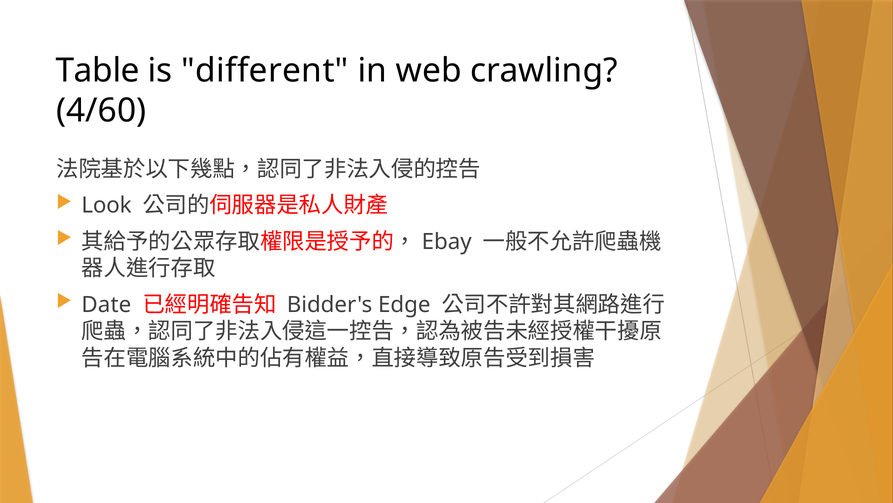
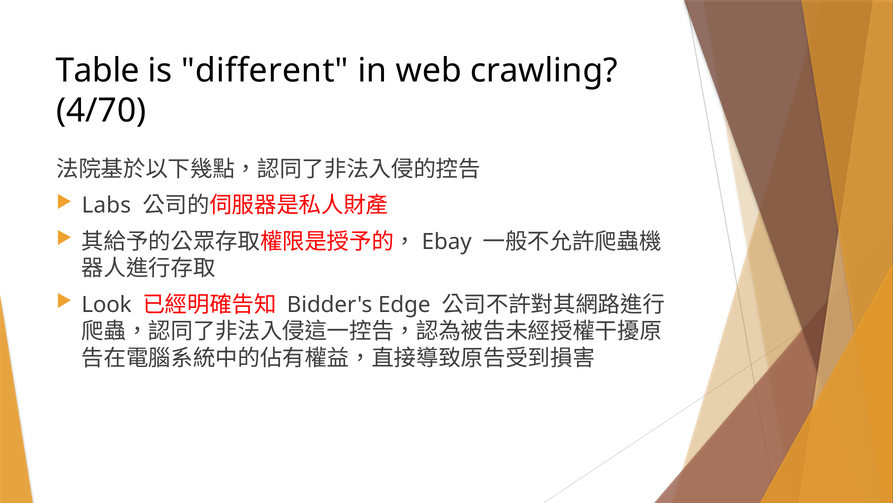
4/60: 4/60 -> 4/70 (101, 111)
Look: Look -> Labs (106, 205)
Date: Date -> Look (107, 304)
